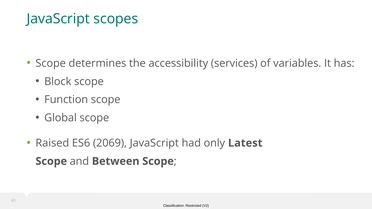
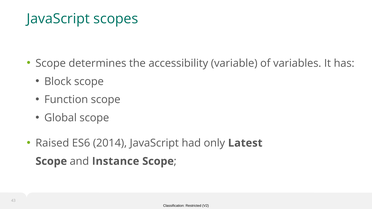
services: services -> variable (234, 63)
2069: 2069 -> 2014 (110, 143)
Between: Between -> Instance (116, 161)
